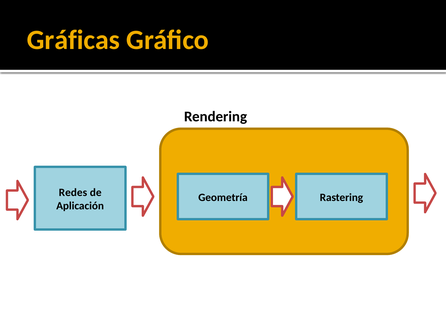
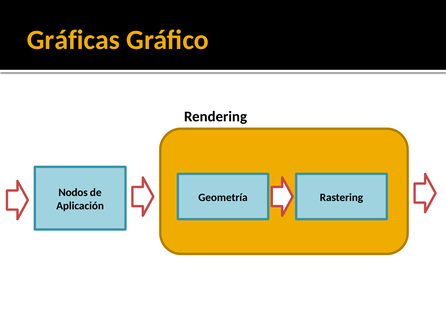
Redes: Redes -> Nodos (73, 193)
